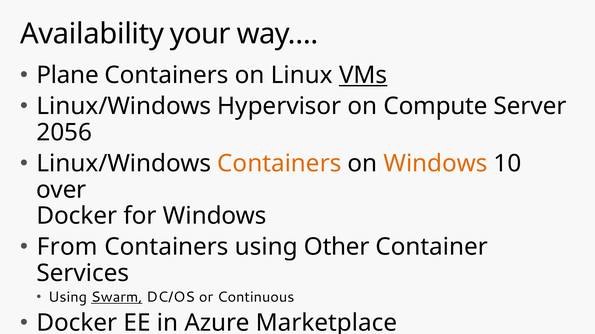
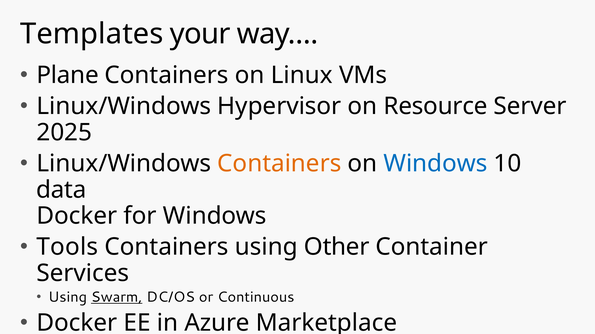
Availability: Availability -> Templates (92, 34)
VMs underline: present -> none (363, 75)
Compute: Compute -> Resource (436, 106)
2056: 2056 -> 2025 (64, 133)
Windows colour: orange -> blue (435, 164)
over: over -> data (61, 190)
From: From -> Tools (67, 247)
